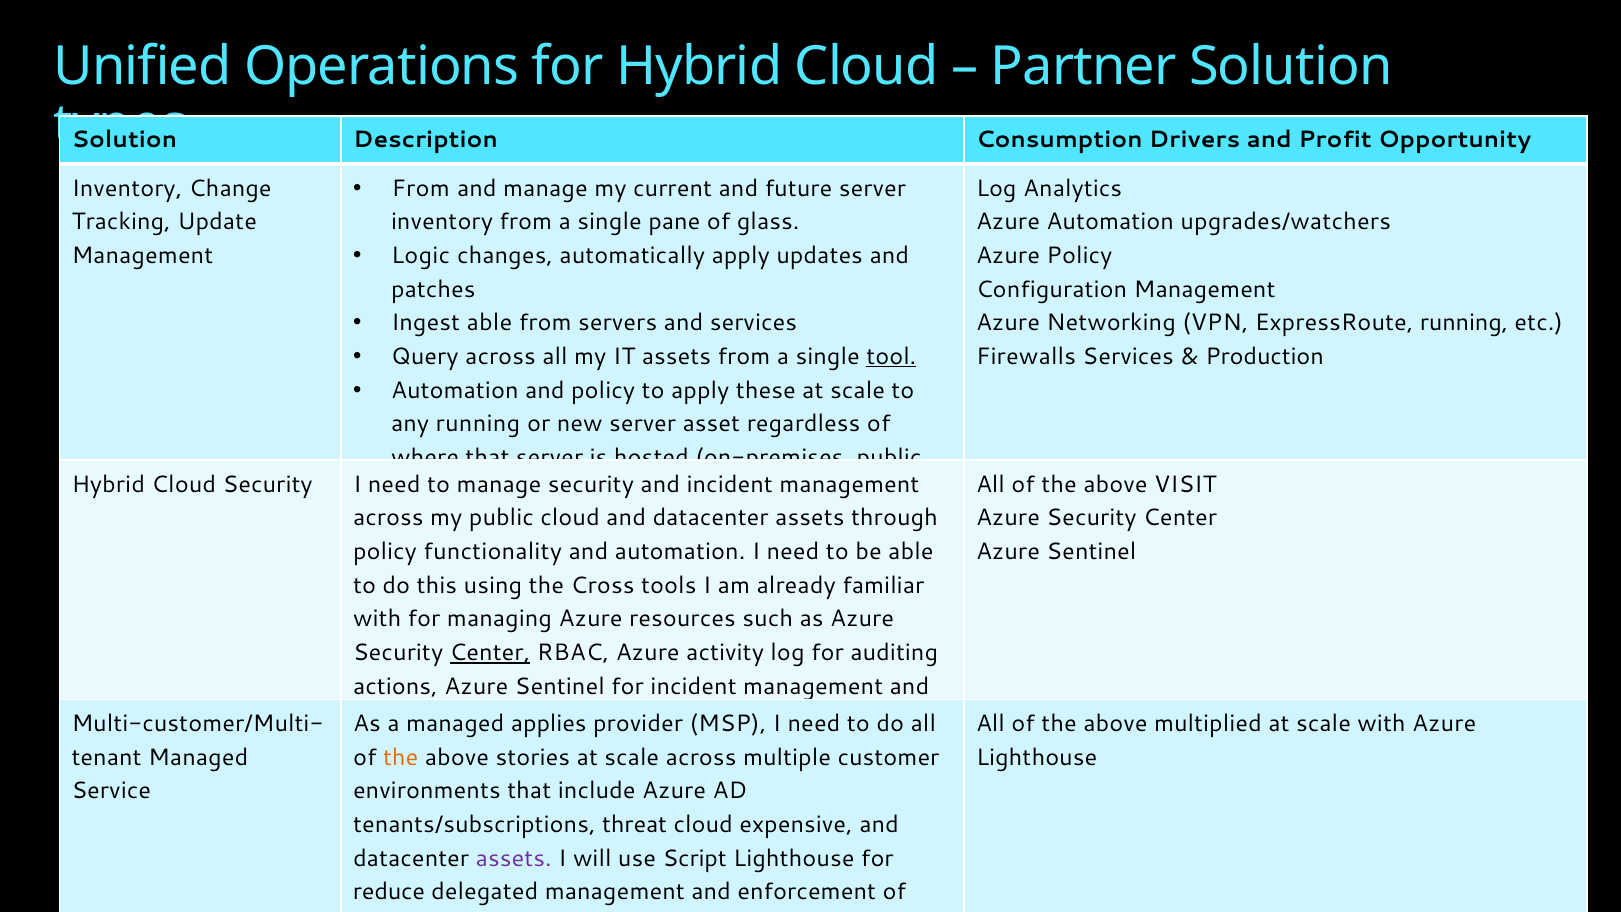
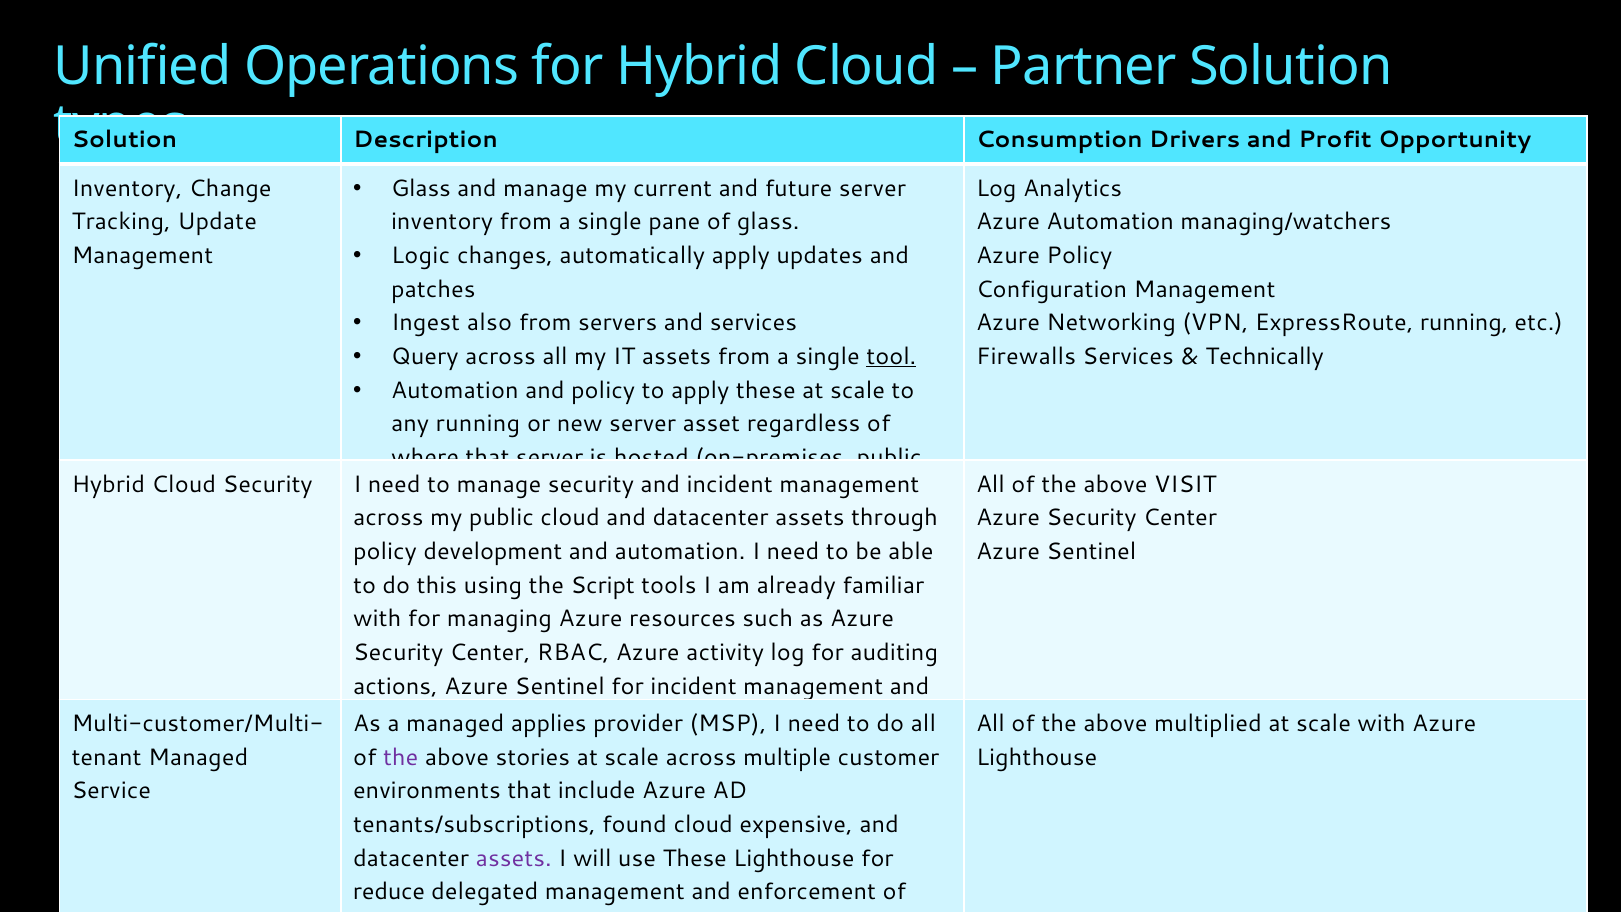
From: From -> Glass (421, 188)
upgrades/watchers: upgrades/watchers -> managing/watchers (1286, 222)
Ingest able: able -> also (489, 323)
Production: Production -> Technically (1265, 356)
functionality: functionality -> development (493, 552)
Cross: Cross -> Script (603, 585)
Center underline: present -> none (490, 653)
the colour: orange -> purple (401, 757)
threat: threat -> found (634, 825)
use Script: Script -> These (695, 858)
